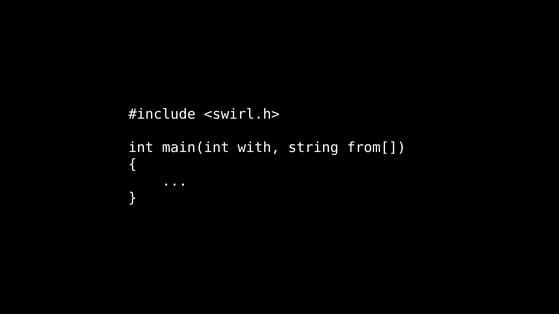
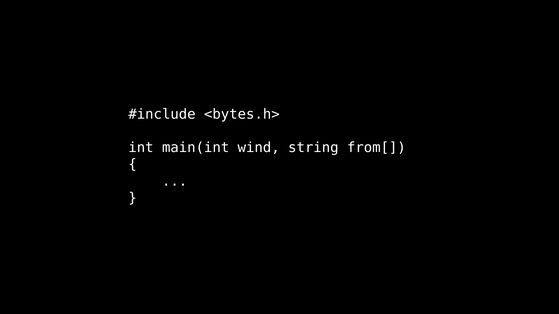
<swirl.h>: <swirl.h> -> <bytes.h> (242, 114)
with: with -> wind (259, 148)
